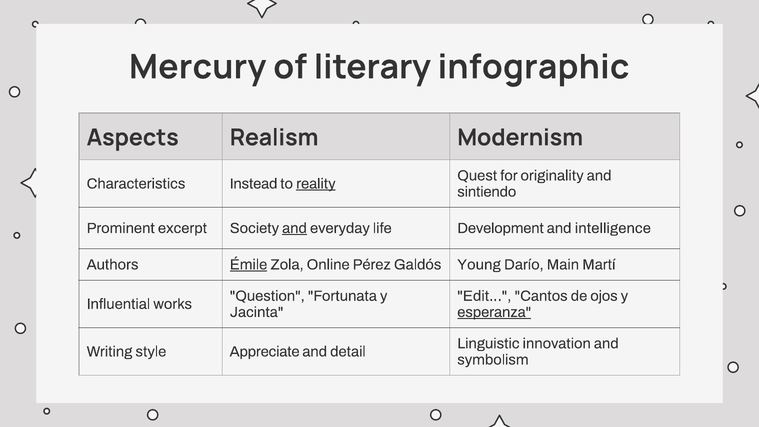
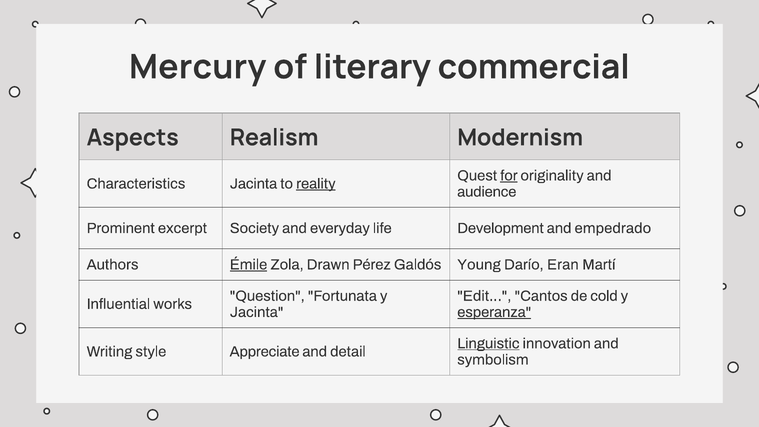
infographic: infographic -> commercial (534, 67)
for underline: none -> present (509, 176)
Characteristics Instead: Instead -> Jacinta (253, 184)
sintiendo: sintiendo -> audience (487, 192)
and underline: present -> none (295, 228)
intelligence: intelligence -> empedrado (613, 228)
Online: Online -> Drawn (328, 265)
Main: Main -> Eran (563, 265)
ojos: ojos -> cold (604, 296)
Linguistic underline: none -> present (488, 343)
